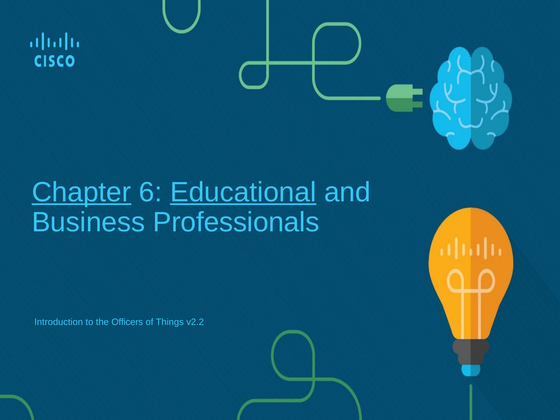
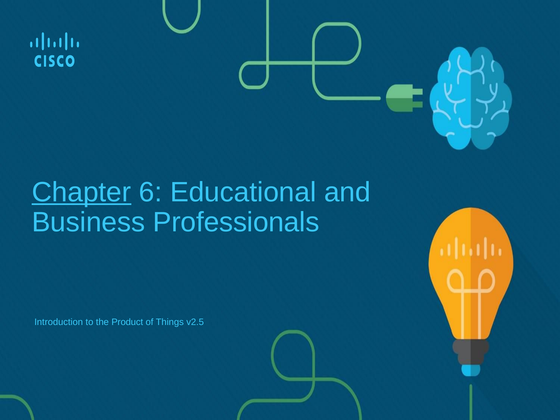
Educational underline: present -> none (243, 192)
Officers: Officers -> Product (127, 322)
v2.2: v2.2 -> v2.5 (195, 322)
